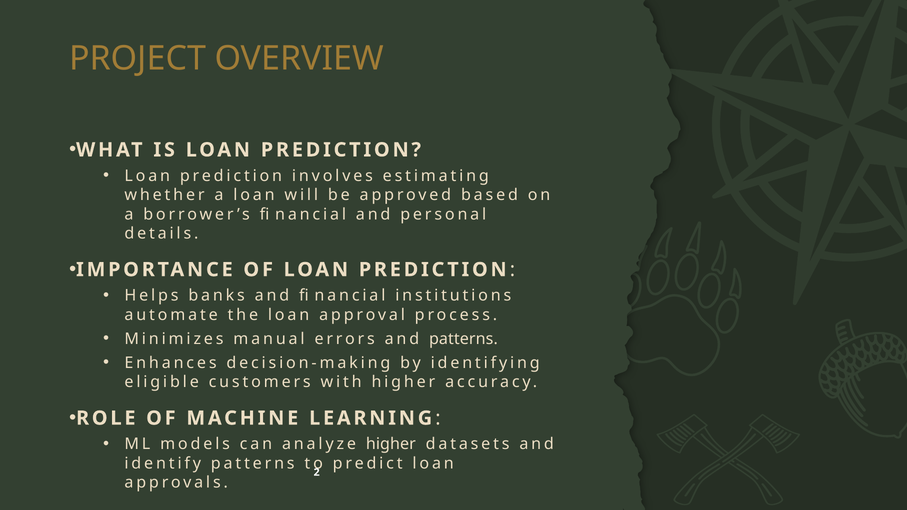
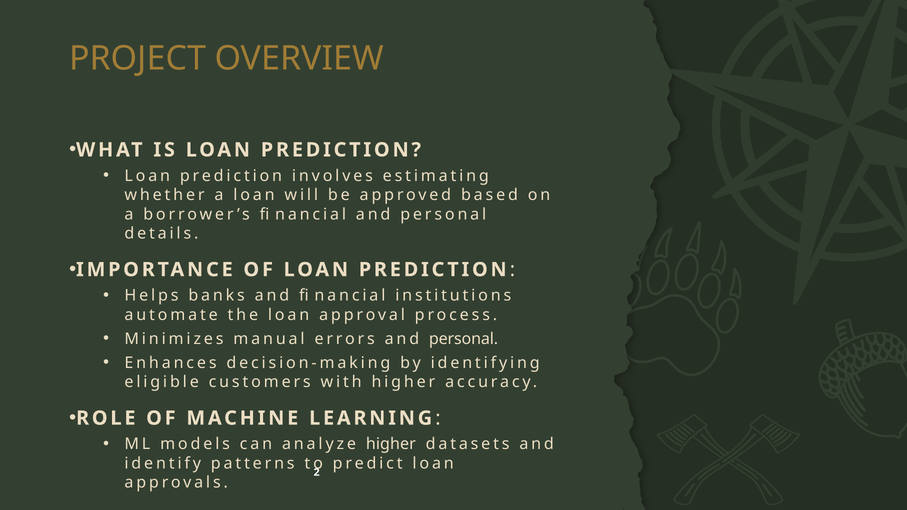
errors and patterns: patterns -> personal (464, 339)
